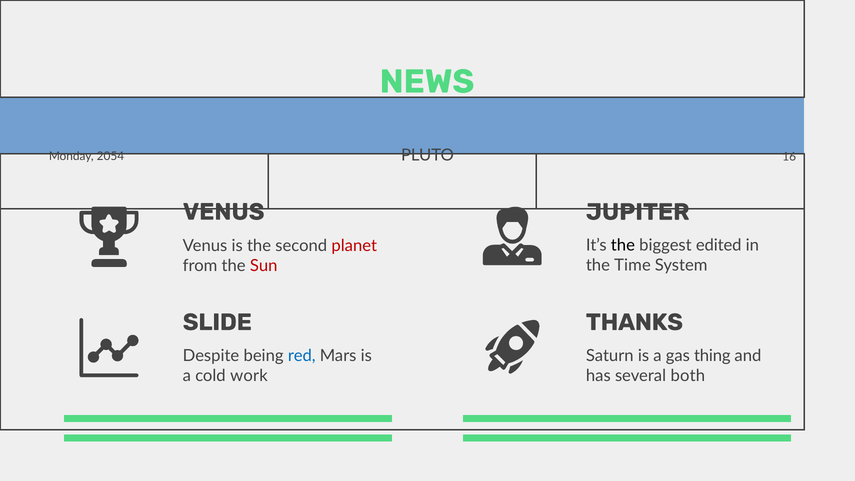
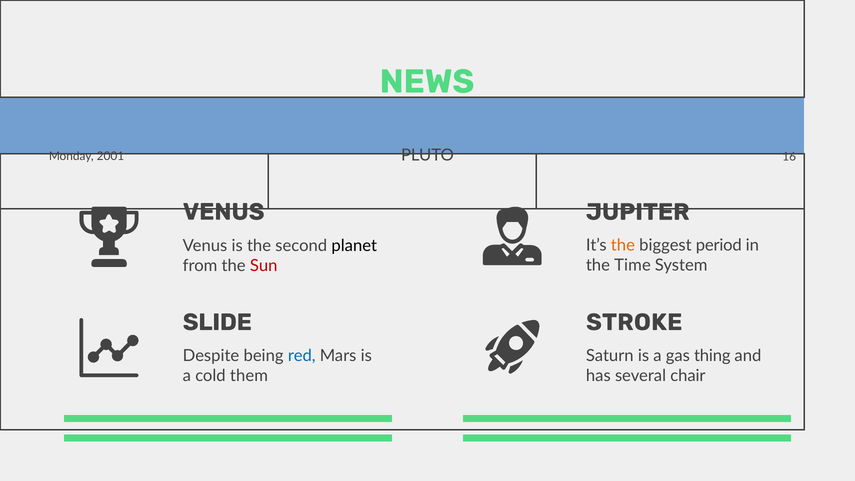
2054: 2054 -> 2001 (110, 156)
the colour: black -> orange (623, 245)
edited: edited -> period (719, 245)
planet colour: red -> black (354, 246)
THANKS: THANKS -> STROKE (634, 322)
work: work -> them (249, 376)
both: both -> chair (688, 376)
